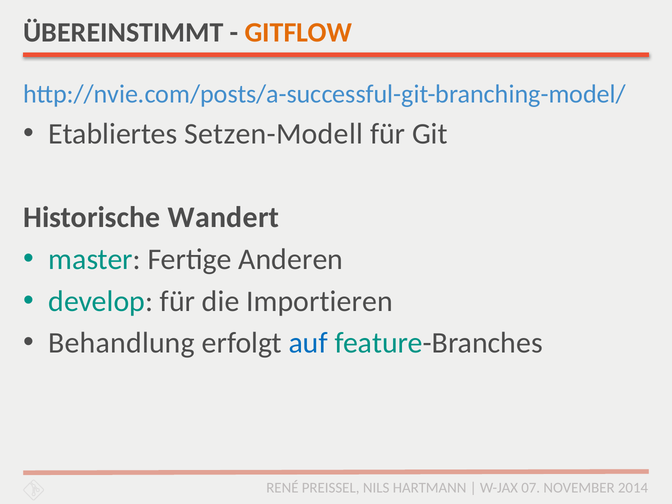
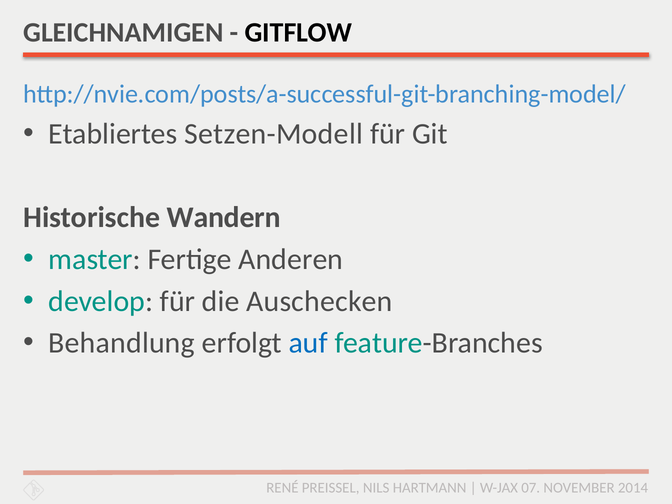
ÜBEREINSTIMMT: ÜBEREINSTIMMT -> GLEICHNAMIGEN (123, 32)
GITFLOW colour: orange -> black (298, 32)
Wandert: Wandert -> Wandern (224, 218)
Importieren: Importieren -> Auschecken (319, 301)
